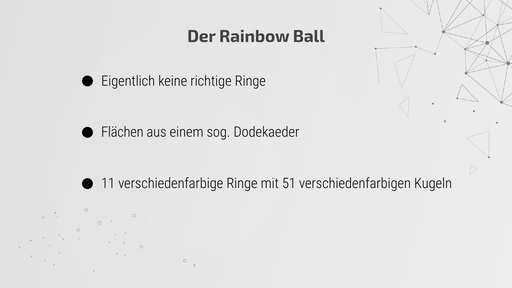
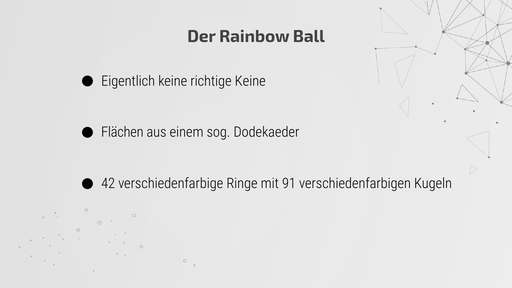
richtige Ringe: Ringe -> Keine (250, 81)
11: 11 -> 42 (108, 183)
51: 51 -> 91 (289, 183)
